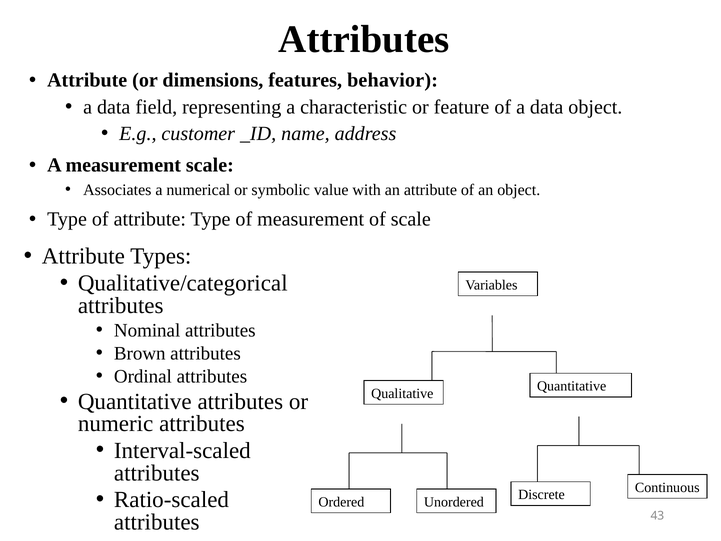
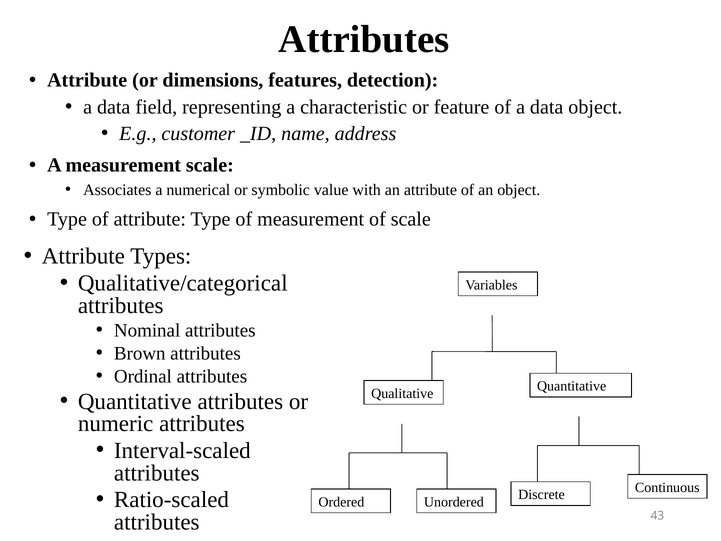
behavior: behavior -> detection (393, 80)
